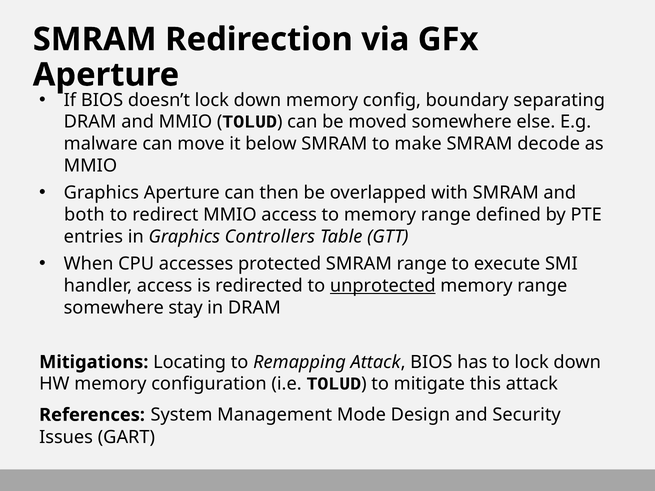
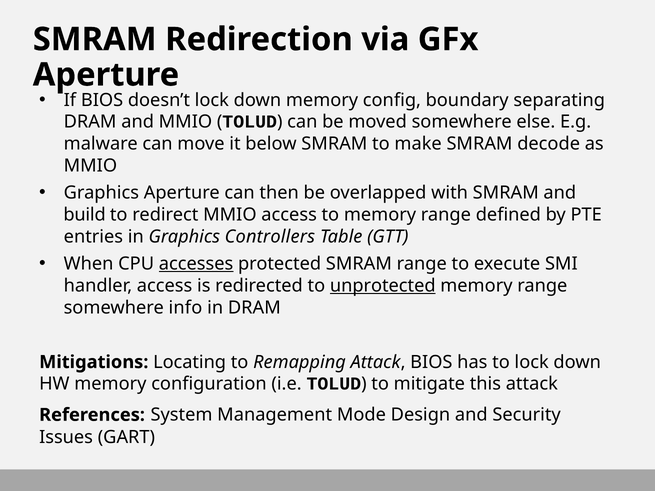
both: both -> build (85, 215)
accesses underline: none -> present (196, 264)
stay: stay -> info (185, 308)
